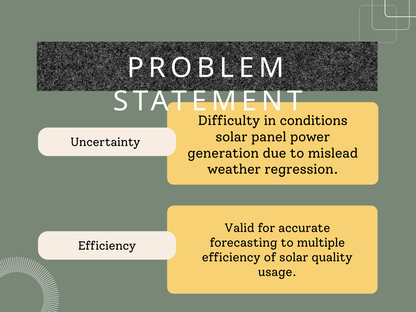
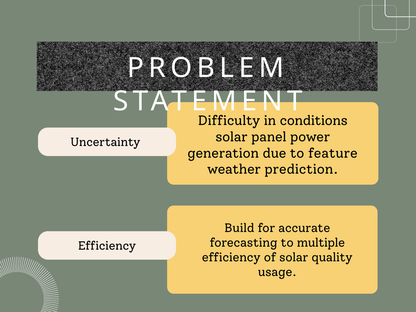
mislead: mislead -> feature (333, 153)
regression: regression -> prediction (301, 169)
Valid: Valid -> Build (239, 228)
